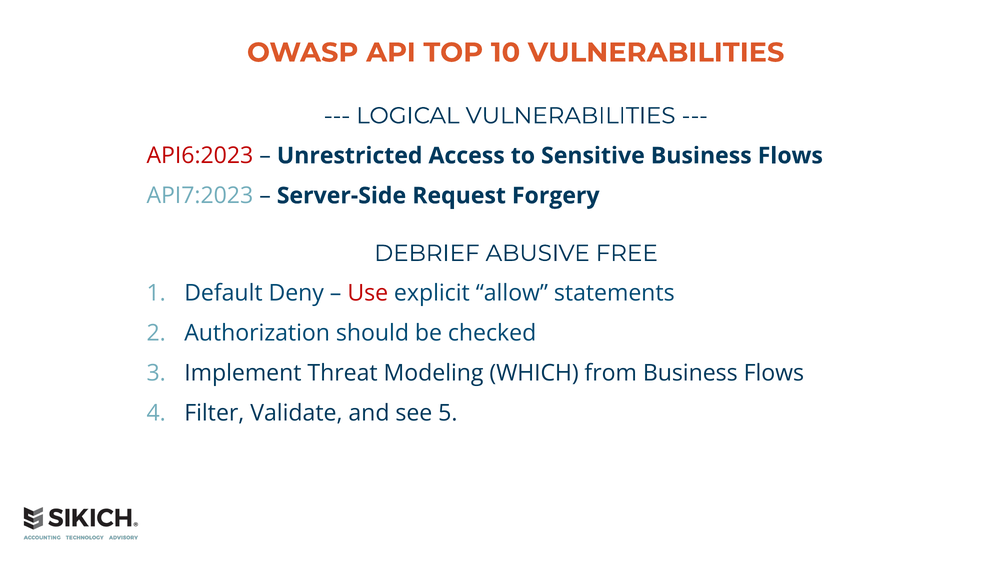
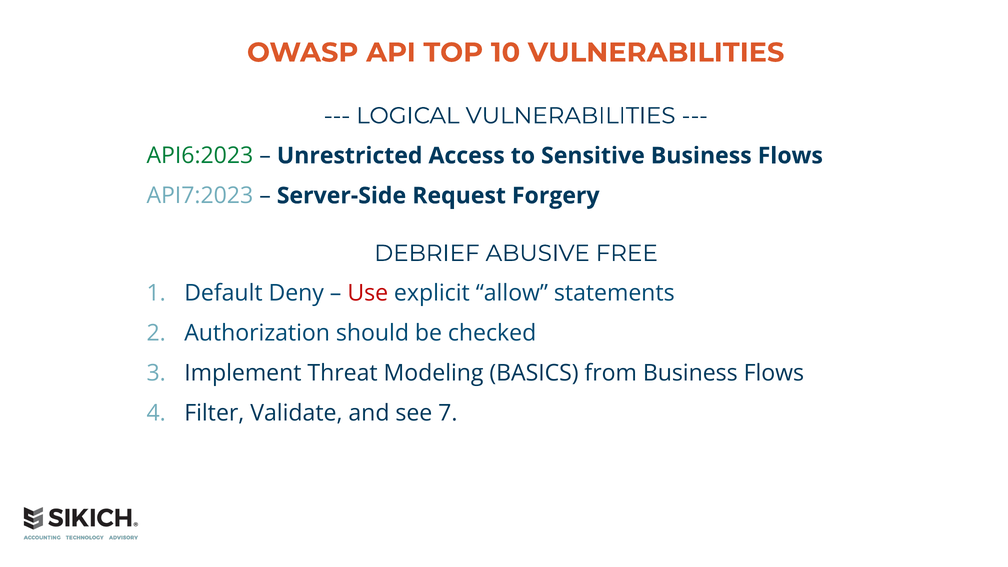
API6:2023 colour: red -> green (200, 156)
WHICH: WHICH -> BASICS (534, 373)
5: 5 -> 7 (448, 413)
